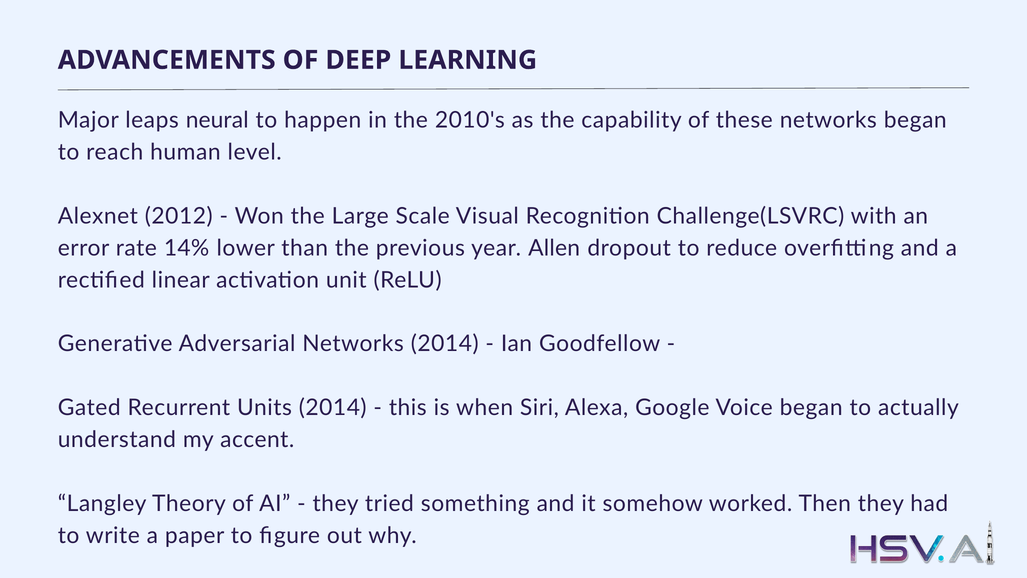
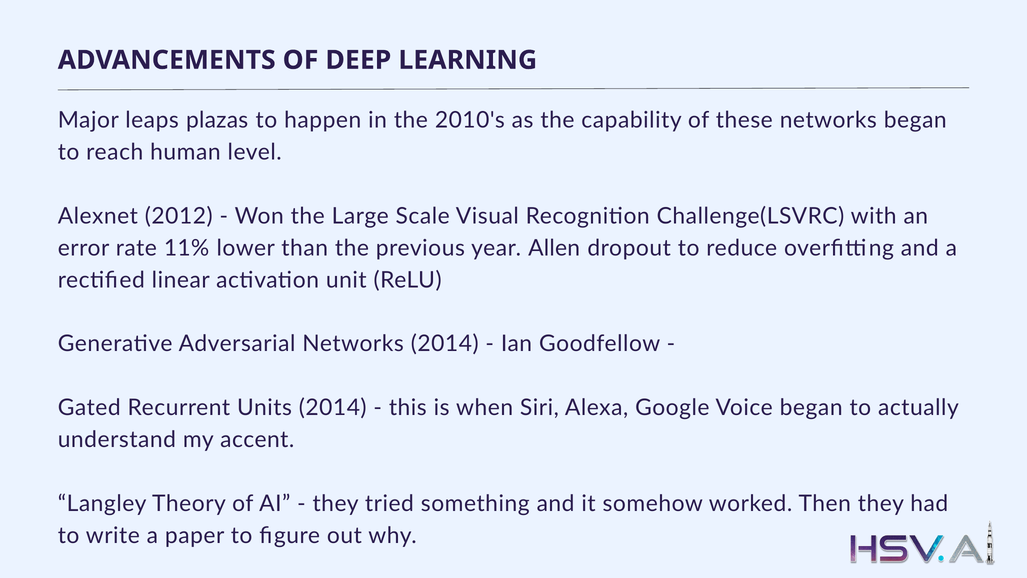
neural: neural -> plazas (217, 120)
14%: 14% -> 11% (187, 248)
